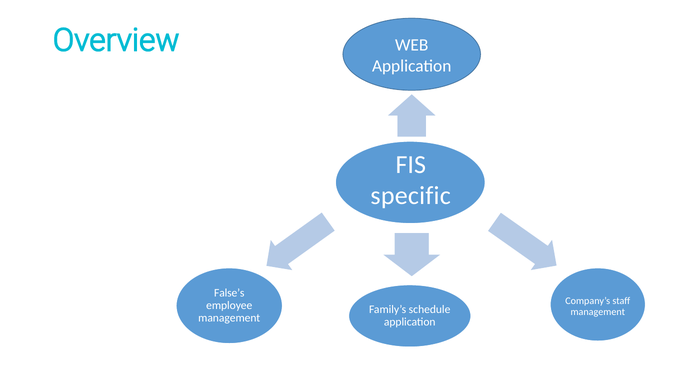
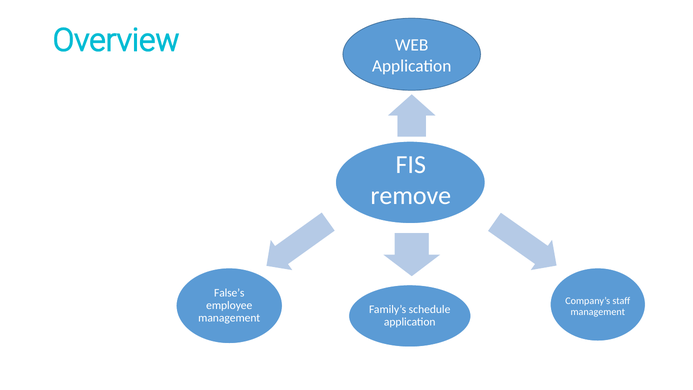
specific: specific -> remove (411, 196)
